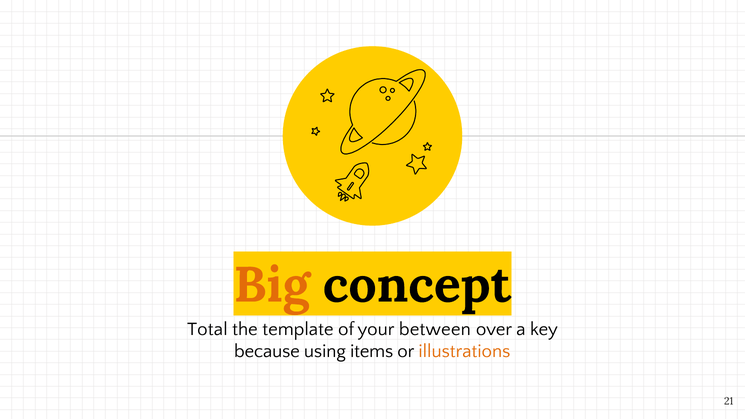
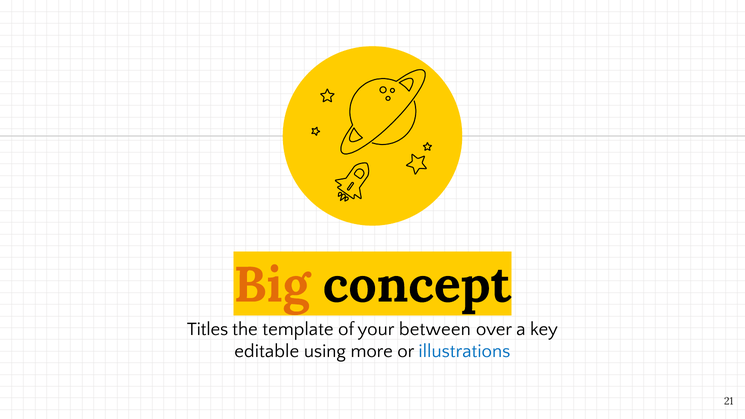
Total: Total -> Titles (208, 329)
because: because -> editable (267, 351)
items: items -> more (372, 351)
illustrations colour: orange -> blue (464, 351)
